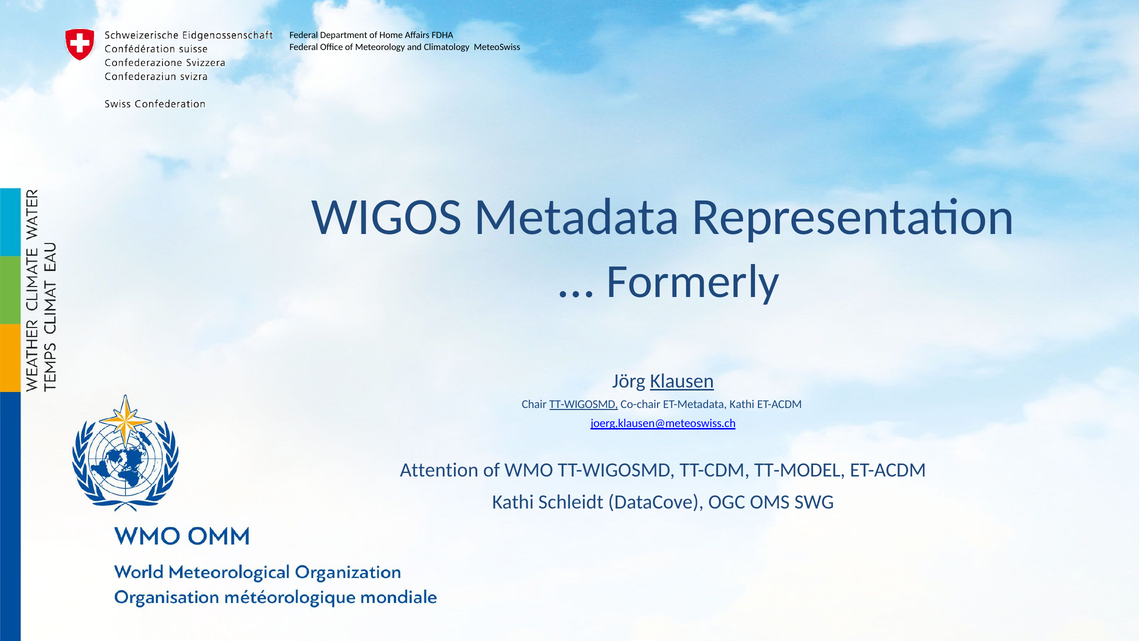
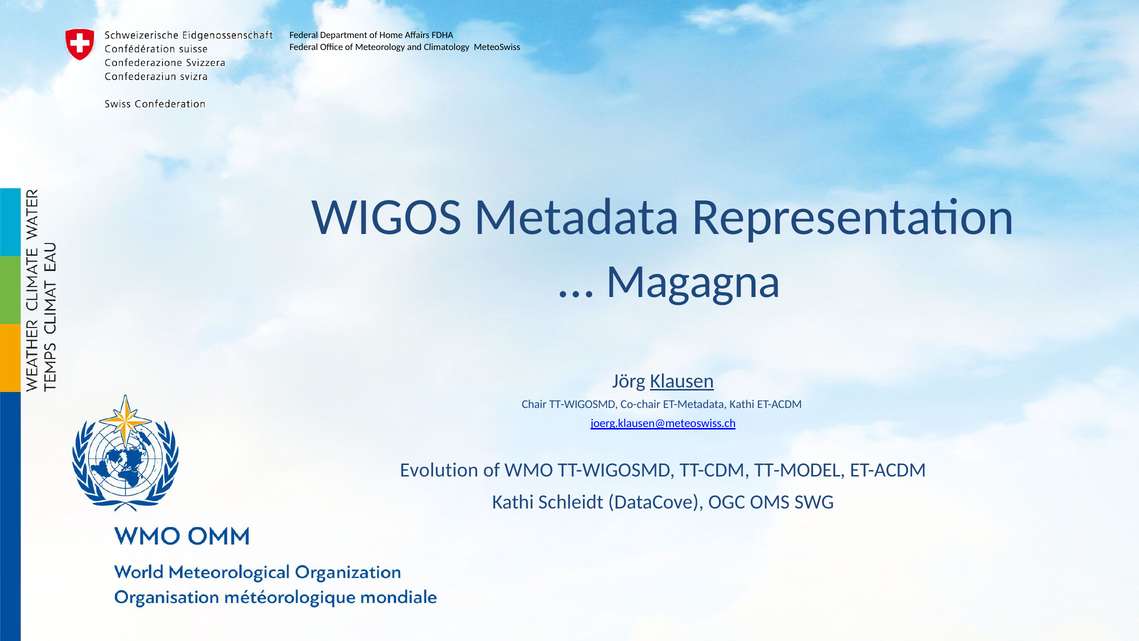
Formerly: Formerly -> Magagna (693, 281)
TT-WIGOSMD underline: present -> none (584, 404)
Attention: Attention -> Evolution (439, 470)
